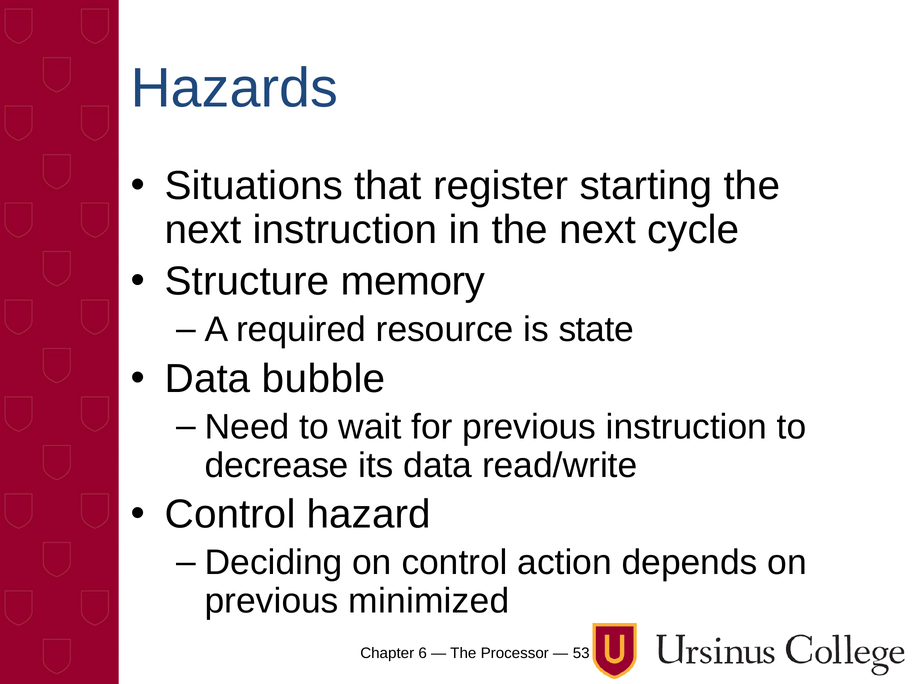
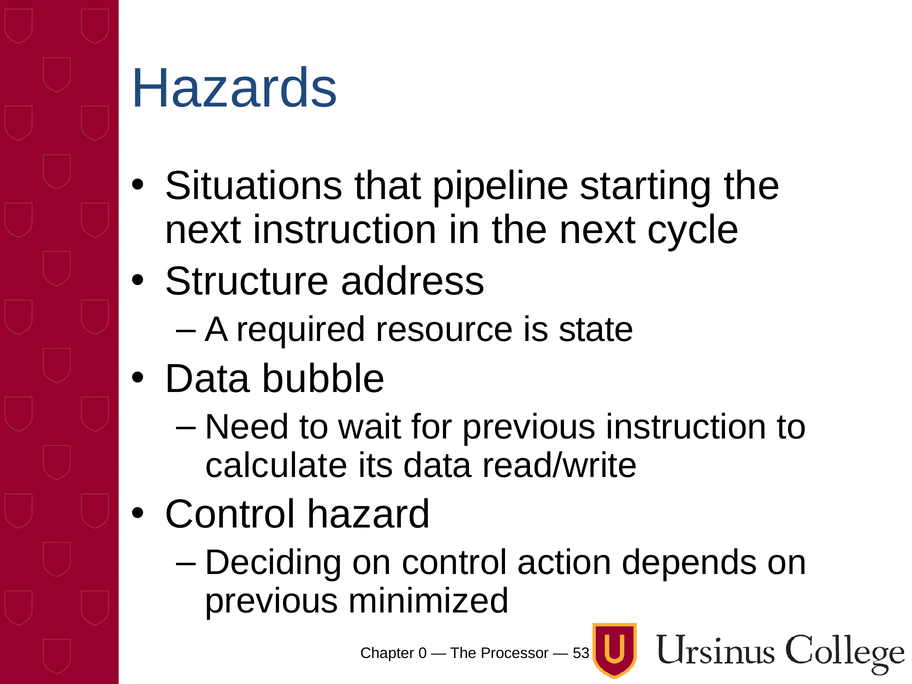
register: register -> pipeline (501, 186)
memory: memory -> address (413, 282)
decrease: decrease -> calculate (276, 465)
6: 6 -> 0 (423, 653)
